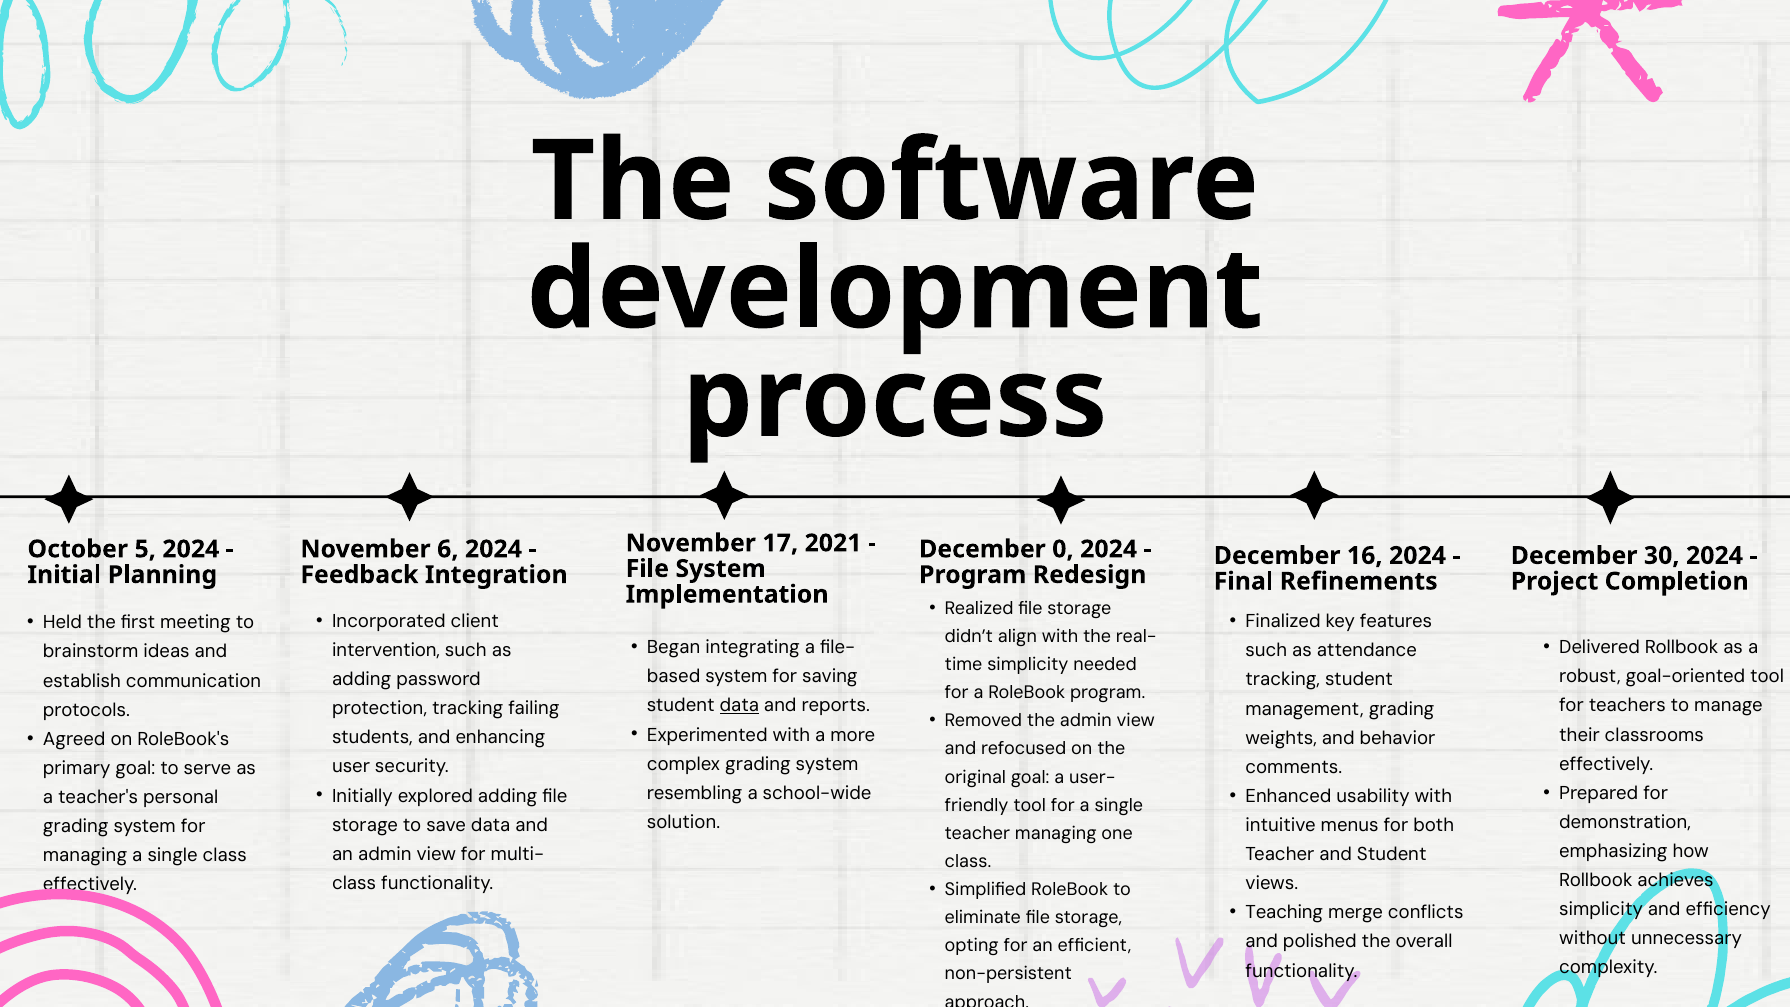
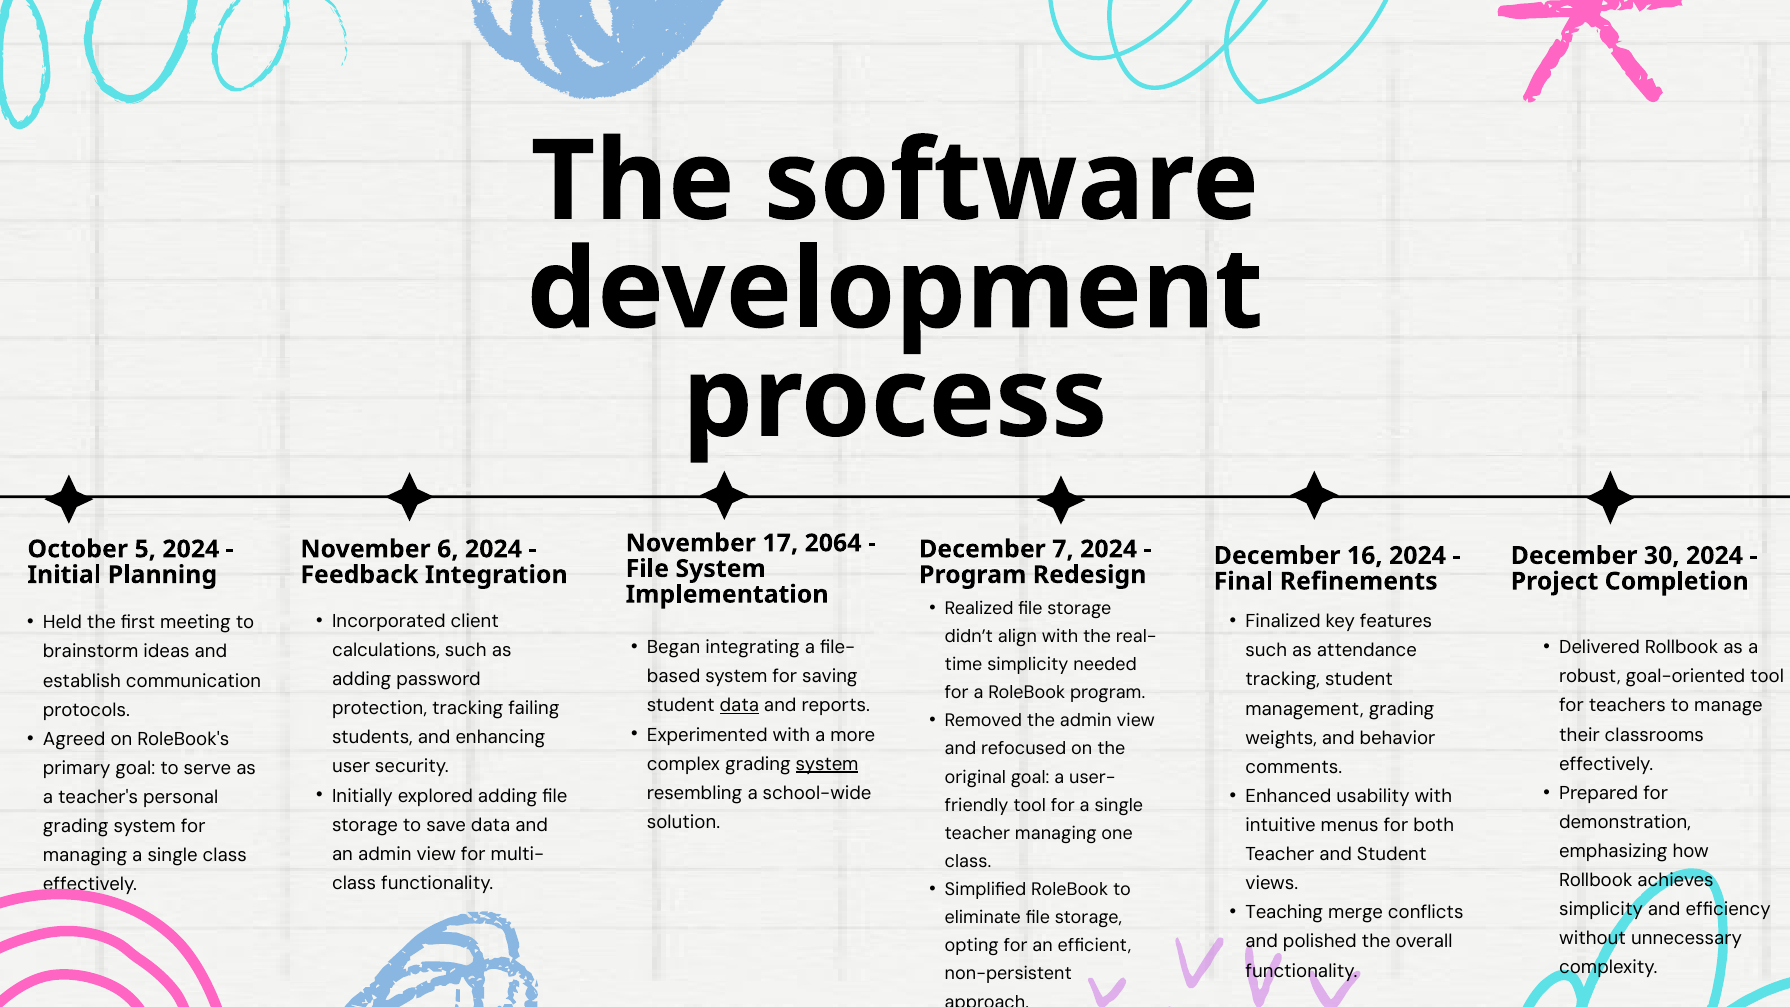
2021: 2021 -> 2064 (833, 543)
0: 0 -> 7 (1063, 549)
intervention: intervention -> calculations (386, 650)
system underline: none -> present (827, 764)
